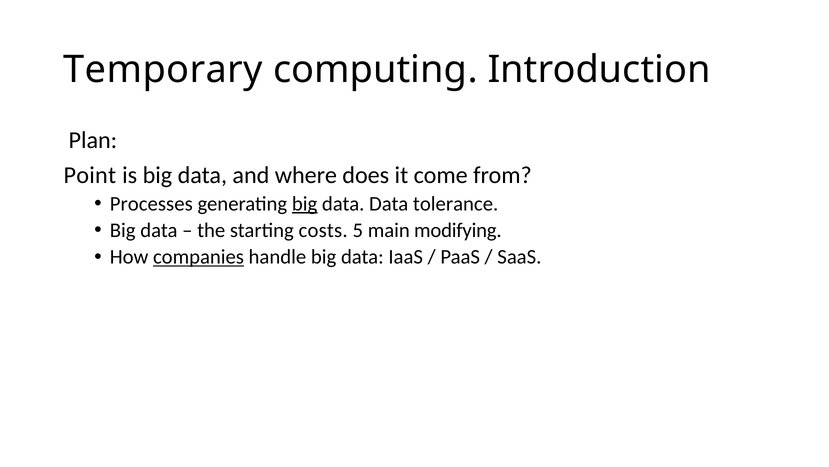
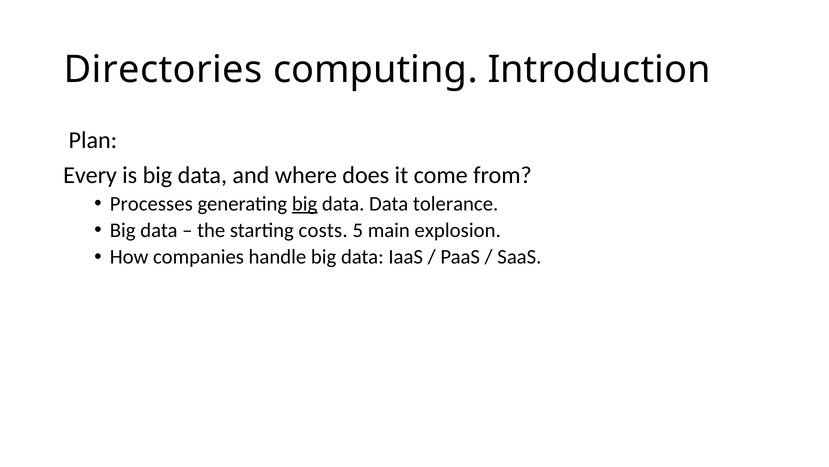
Temporary: Temporary -> Directories (163, 70)
Point: Point -> Every (90, 175)
modifying: modifying -> explosion (458, 230)
companies underline: present -> none (198, 257)
